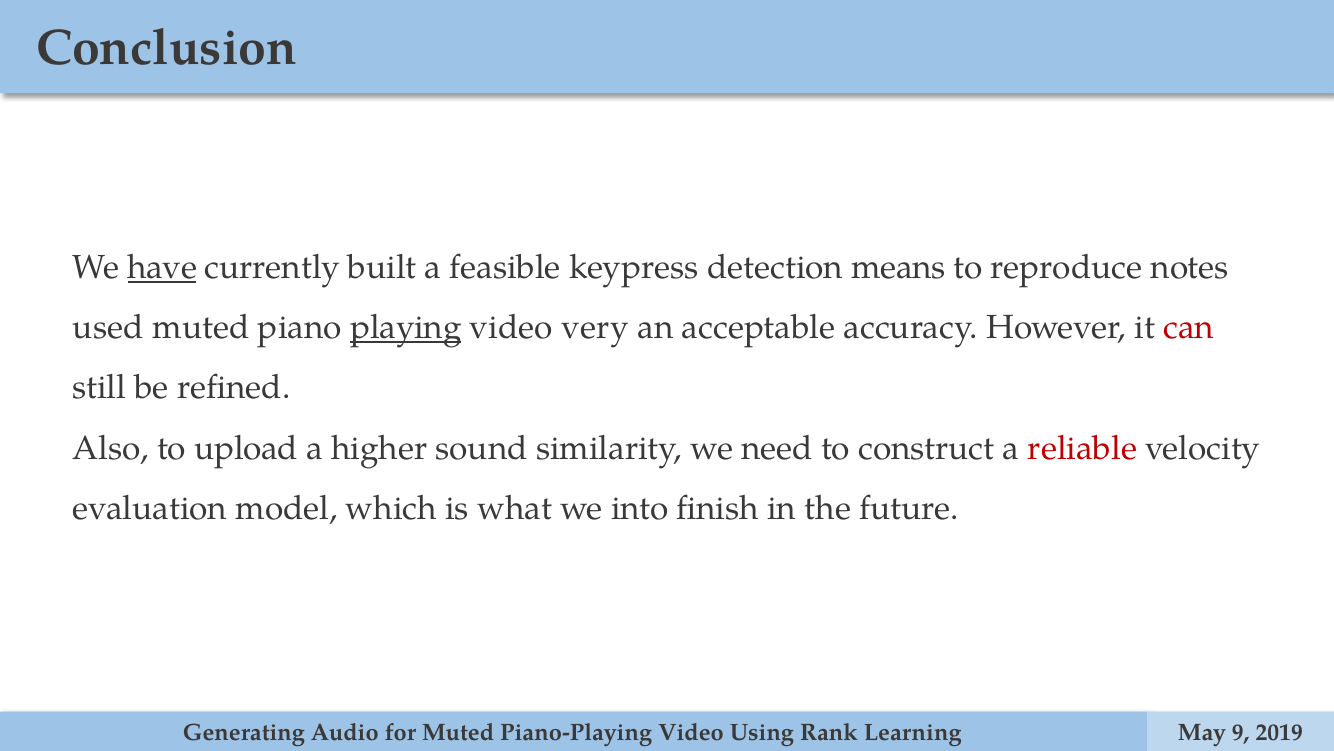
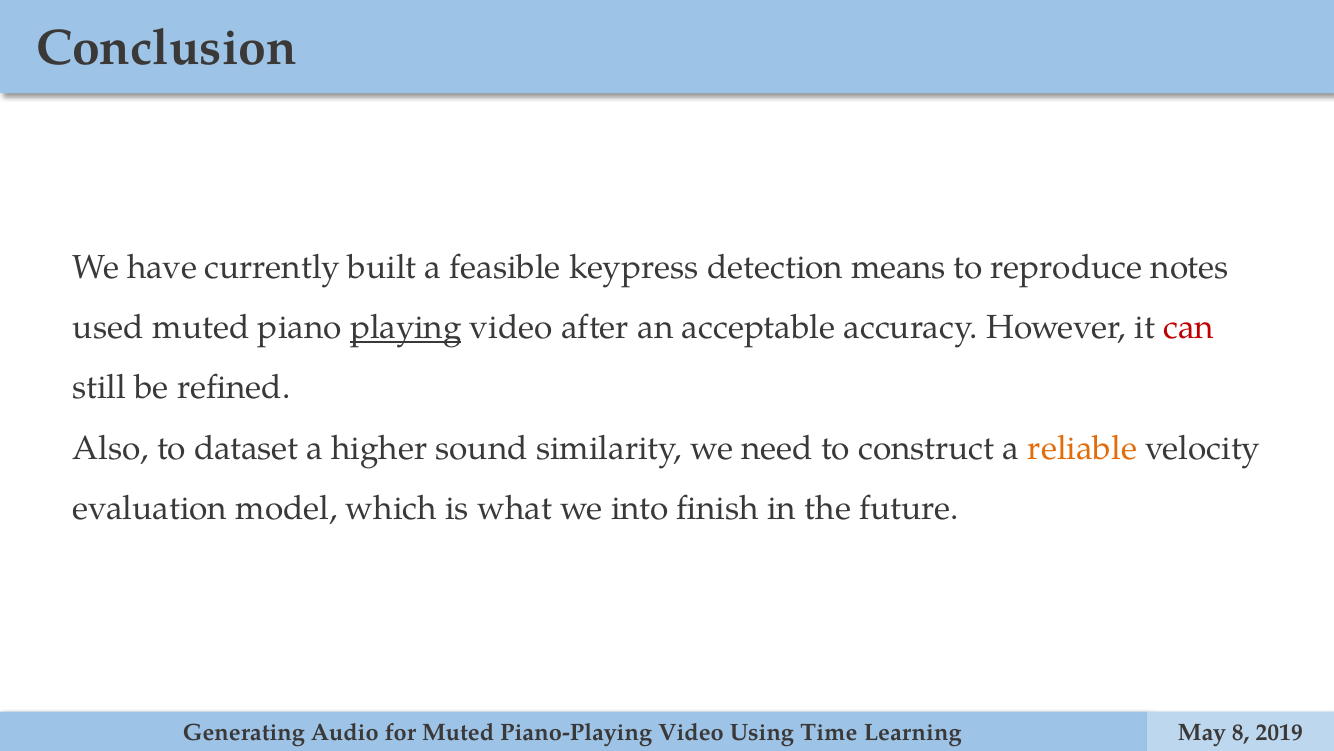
have underline: present -> none (162, 268)
very: very -> after (595, 328)
upload: upload -> dataset (246, 448)
reliable colour: red -> orange (1083, 448)
Rank: Rank -> Time (829, 732)
9: 9 -> 8 (1241, 732)
